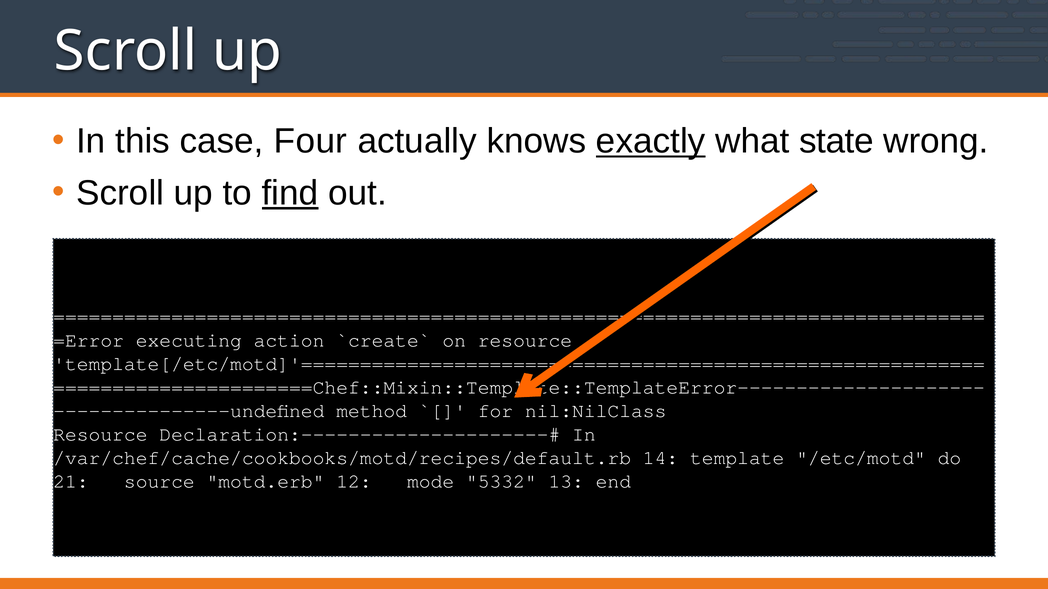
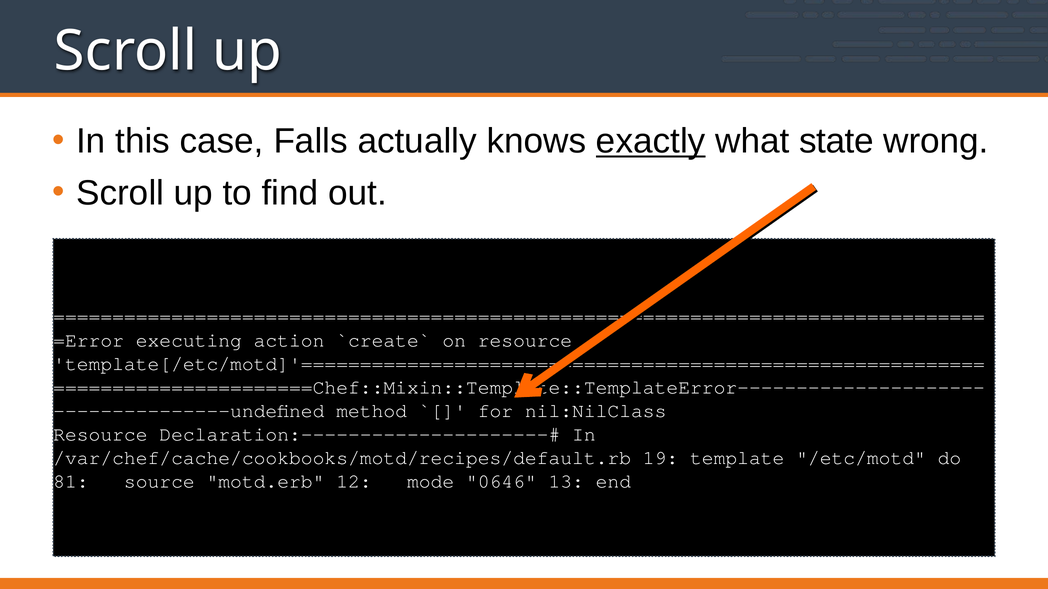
Four: Four -> Falls (311, 141)
find underline: present -> none (290, 193)
14: 14 -> 19 (661, 458)
21: 21 -> 81 (71, 482)
5332: 5332 -> 0646 (501, 482)
